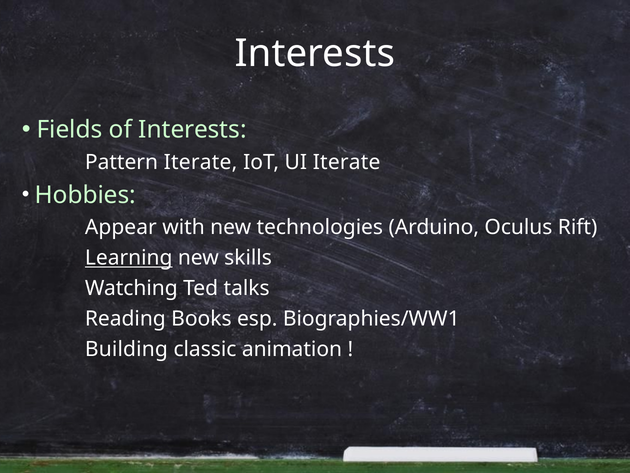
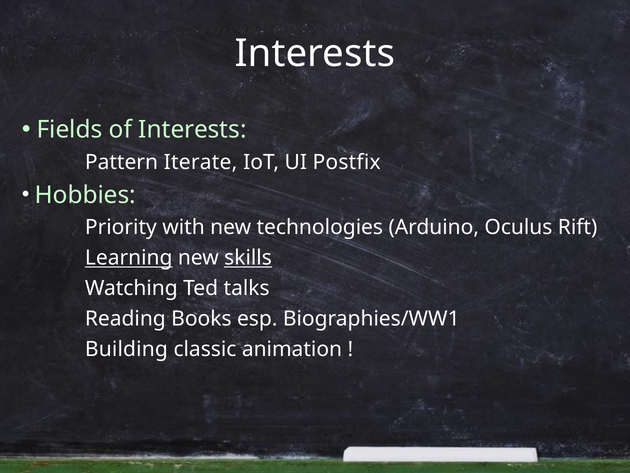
UI Iterate: Iterate -> Postfix (347, 162)
Appear: Appear -> Priority (121, 227)
skills underline: none -> present (248, 258)
